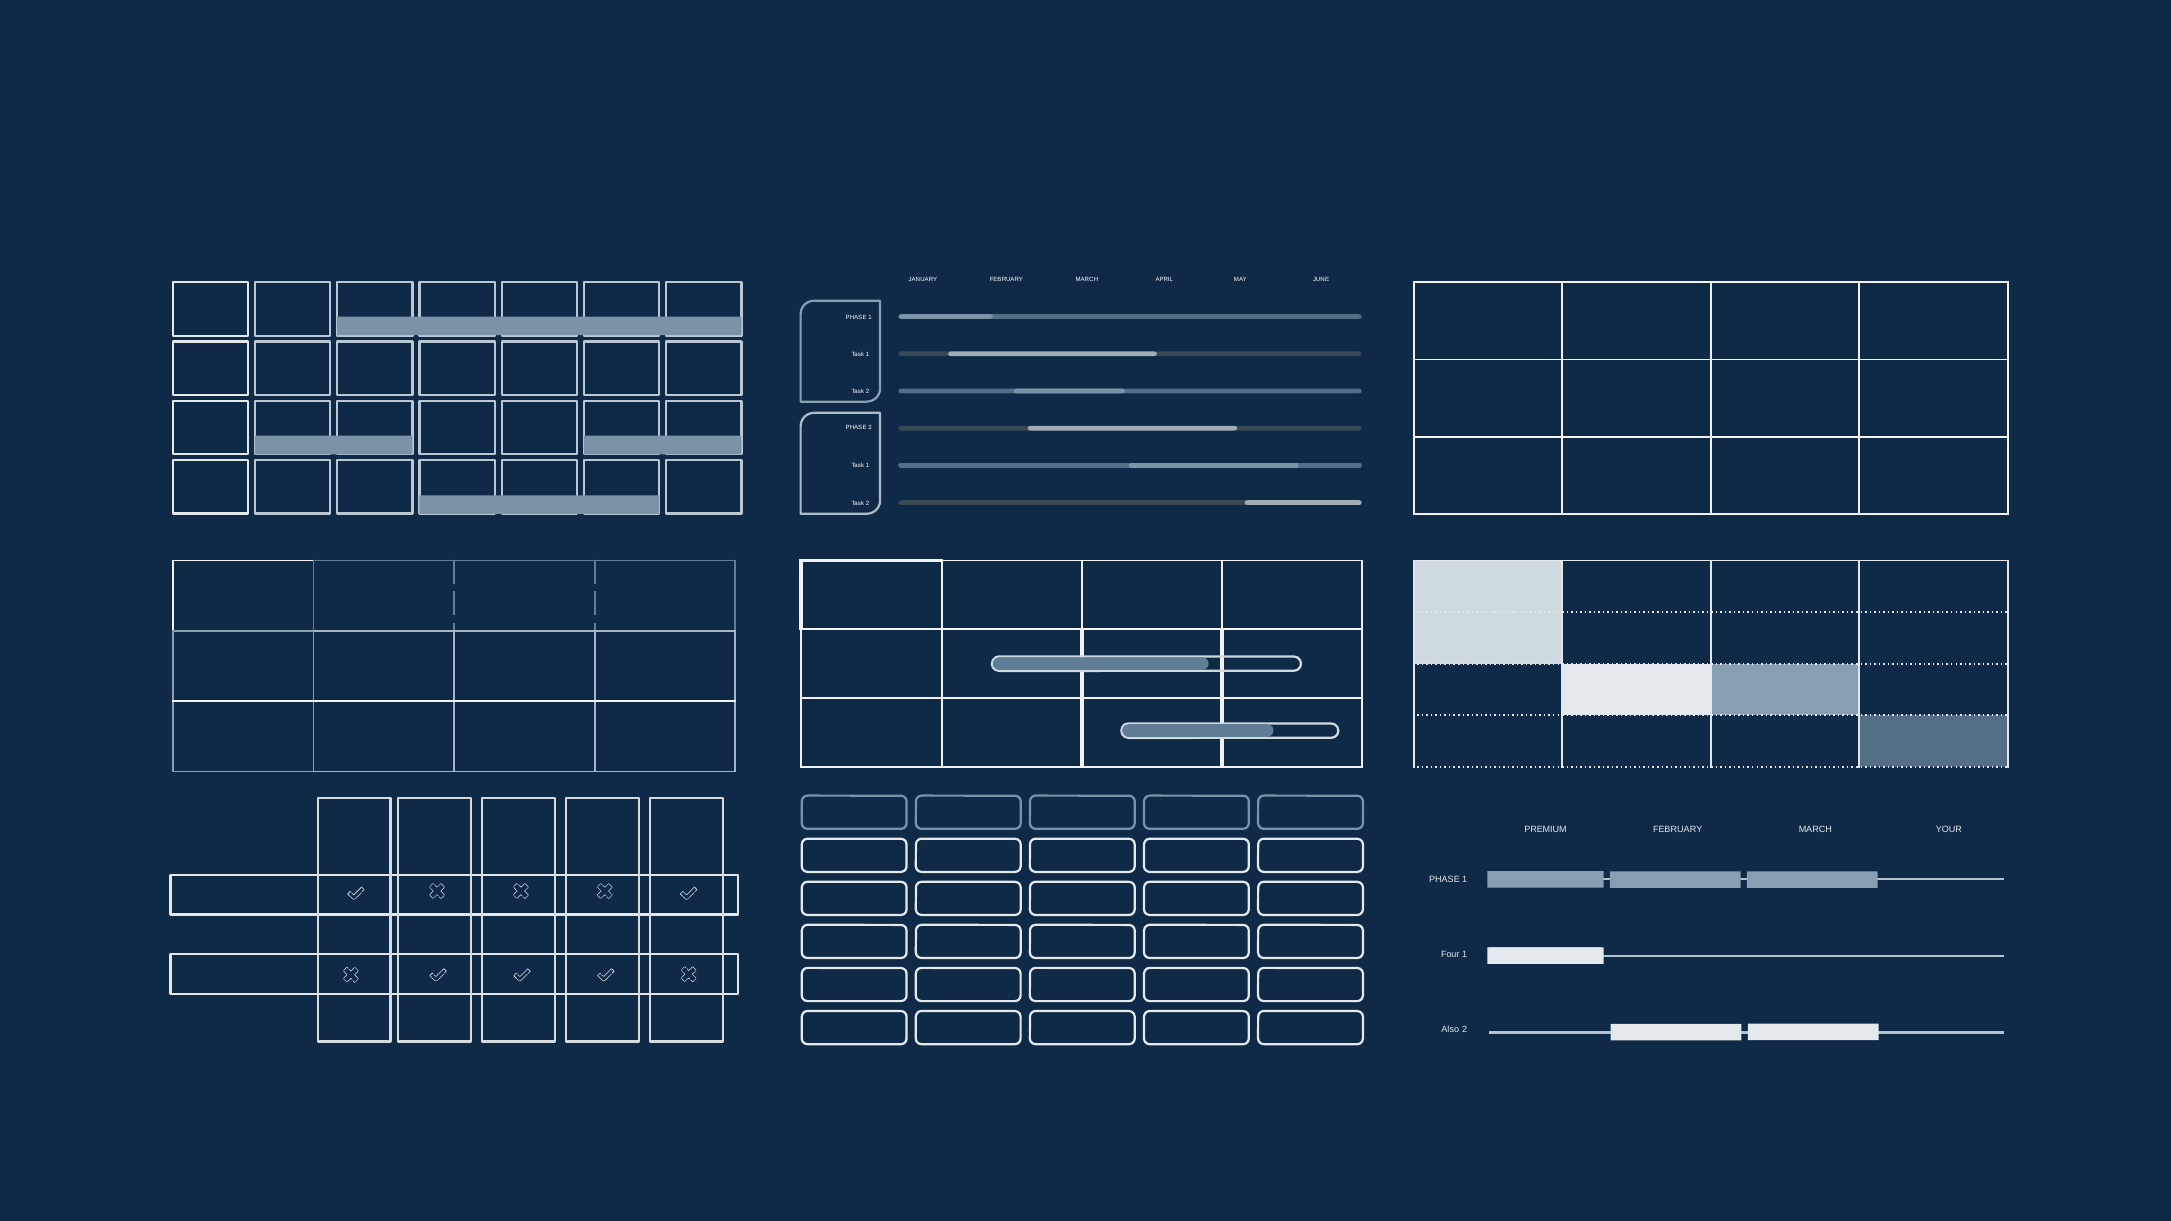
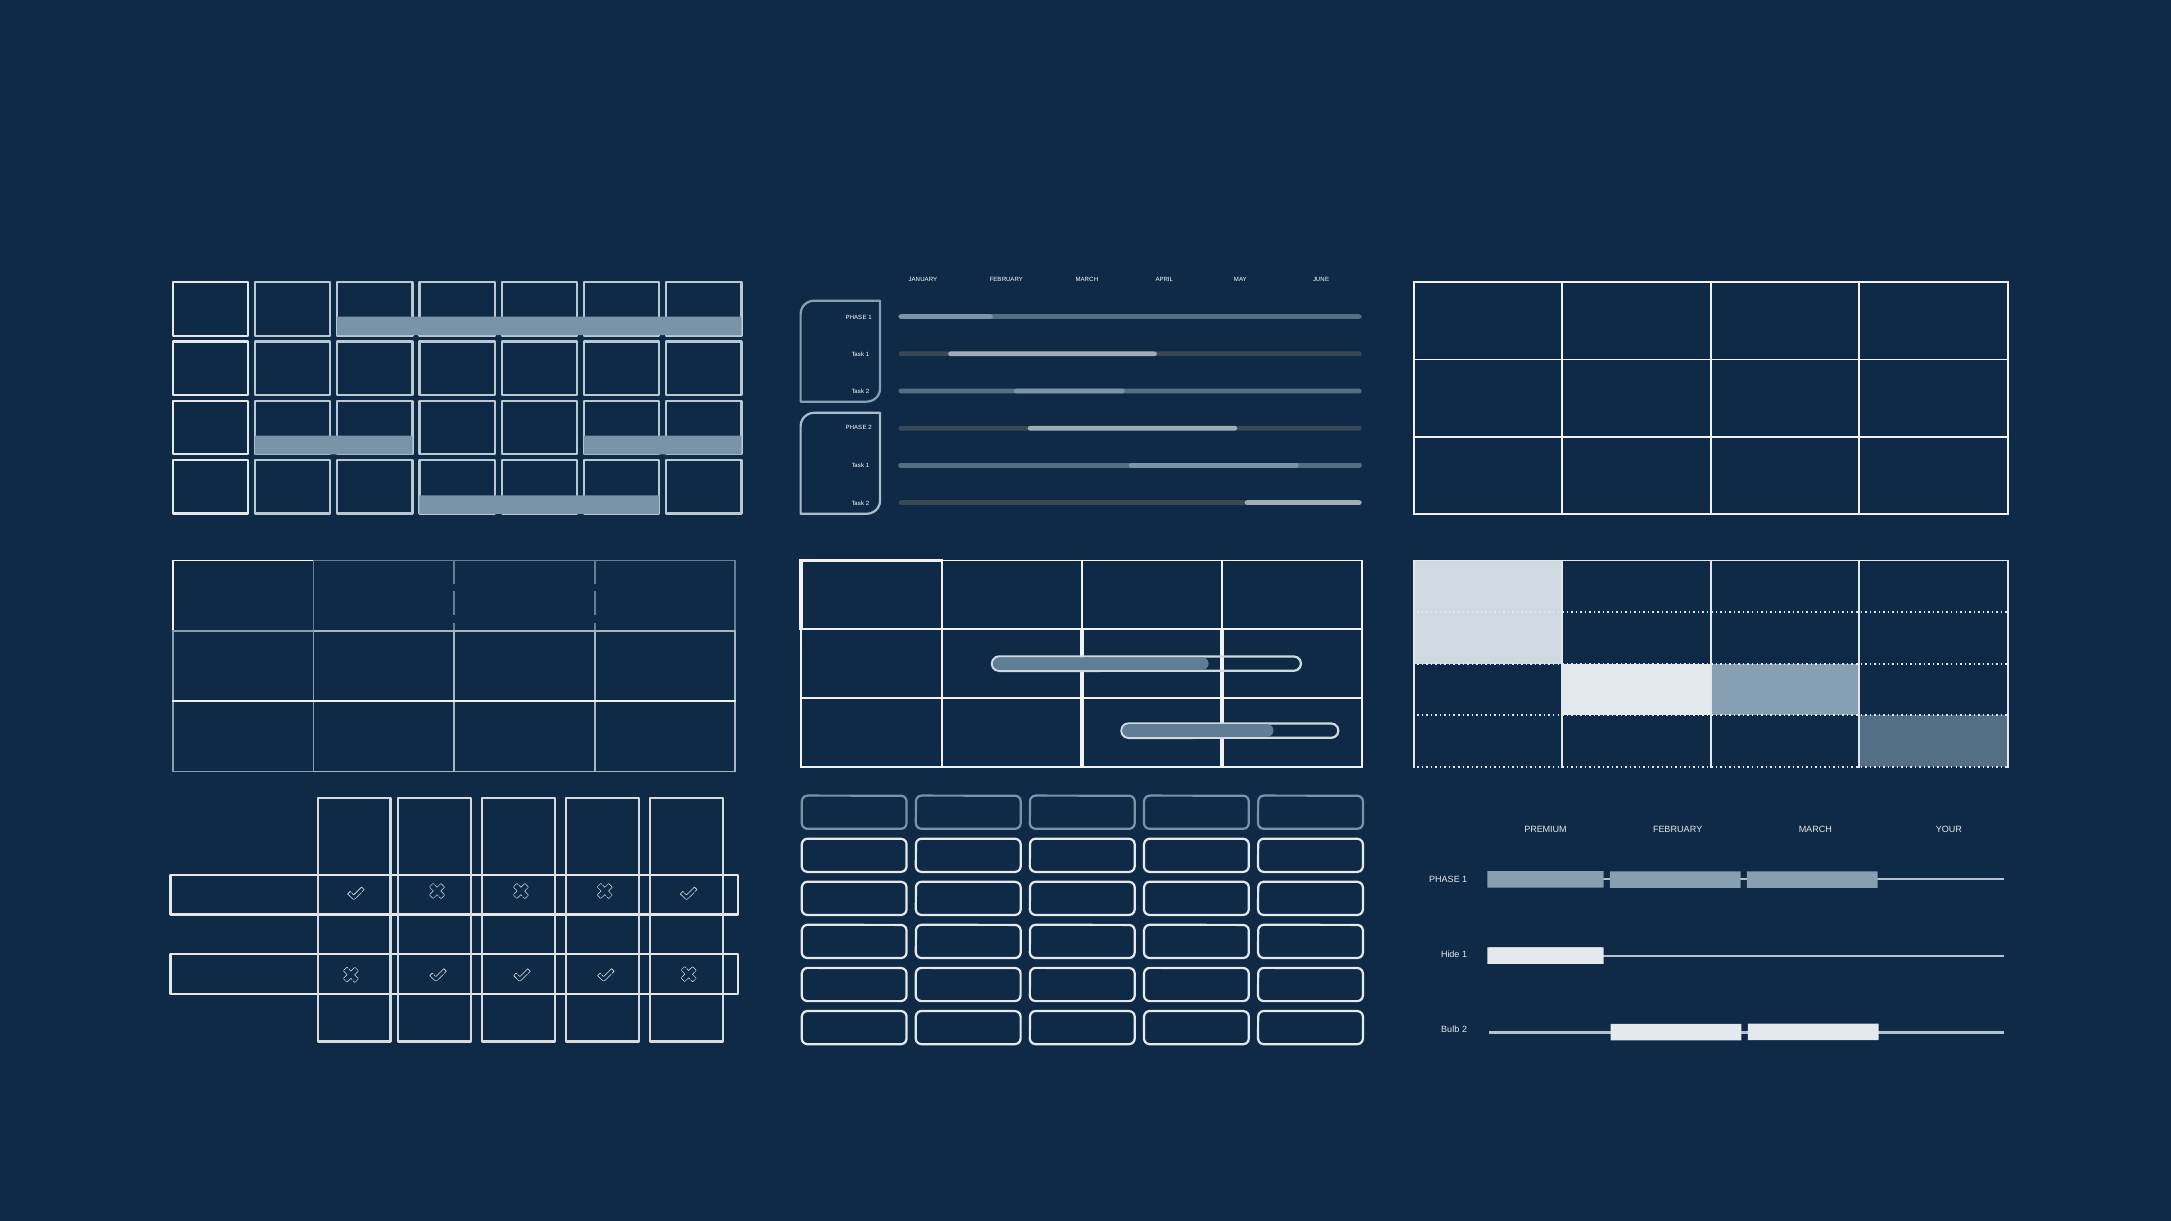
Four: Four -> Hide (1450, 955)
Also: Also -> Bulb (1450, 1030)
